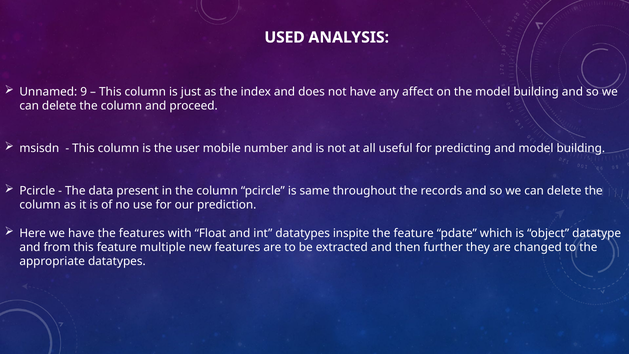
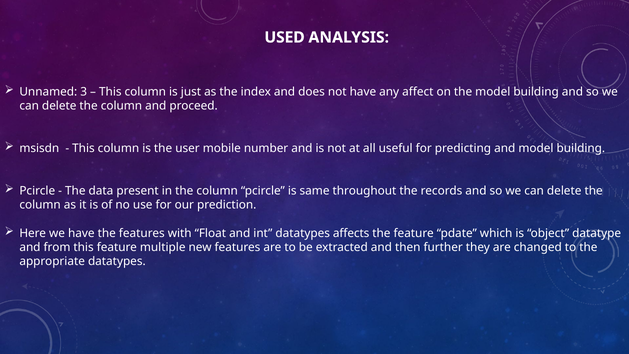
9: 9 -> 3 (84, 92)
inspite: inspite -> affects (351, 233)
